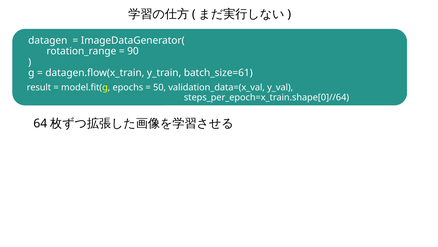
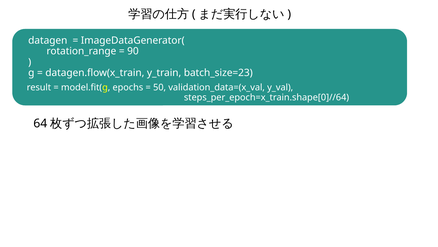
batch_size=61: batch_size=61 -> batch_size=23 (218, 73)
